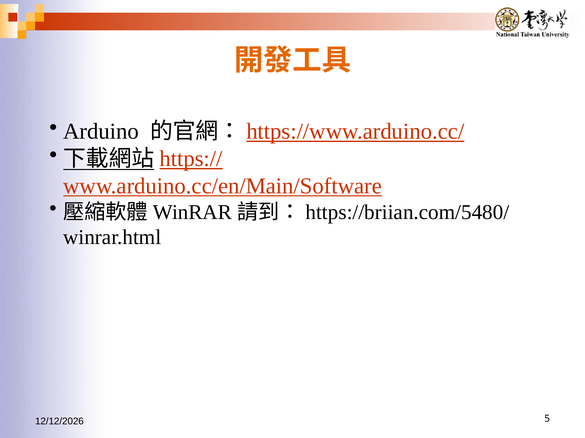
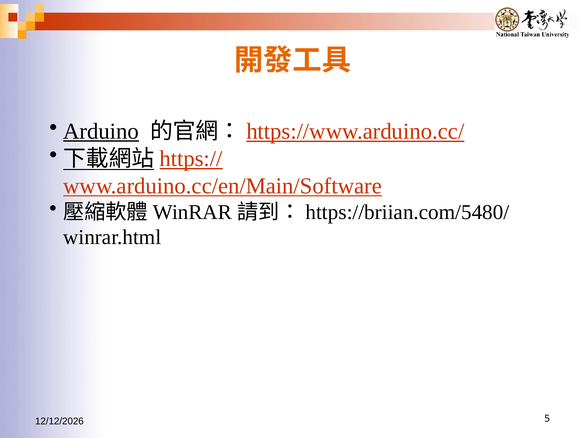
Arduino underline: none -> present (101, 132)
